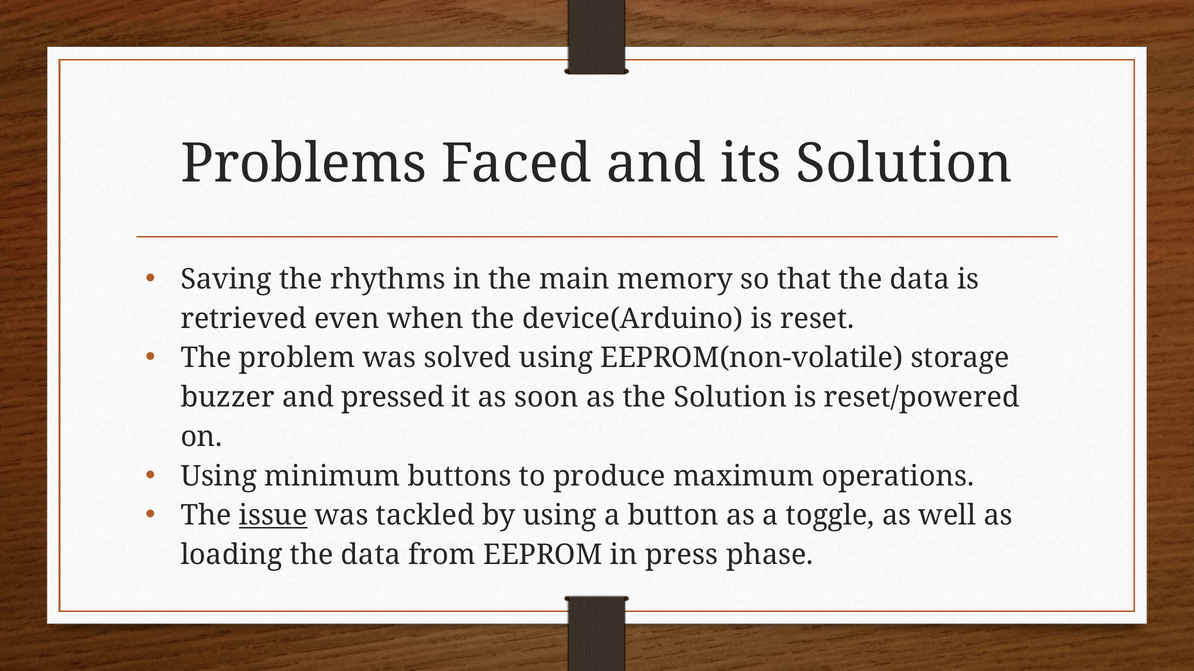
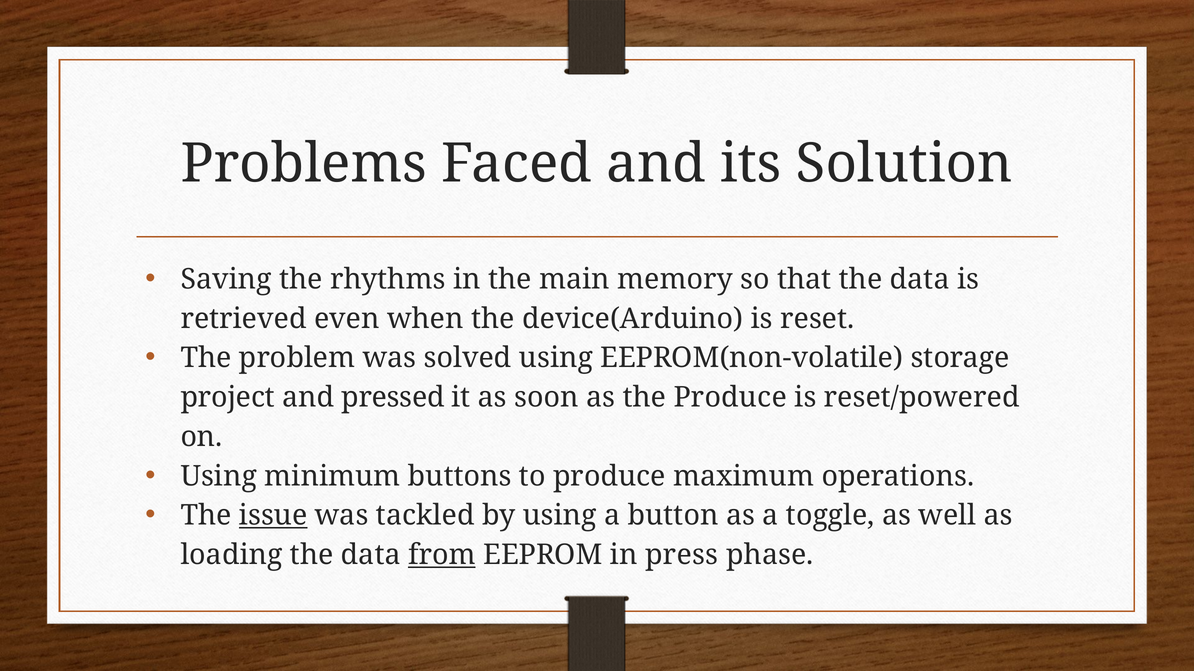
buzzer: buzzer -> project (228, 398)
the Solution: Solution -> Produce (730, 398)
from underline: none -> present (442, 555)
